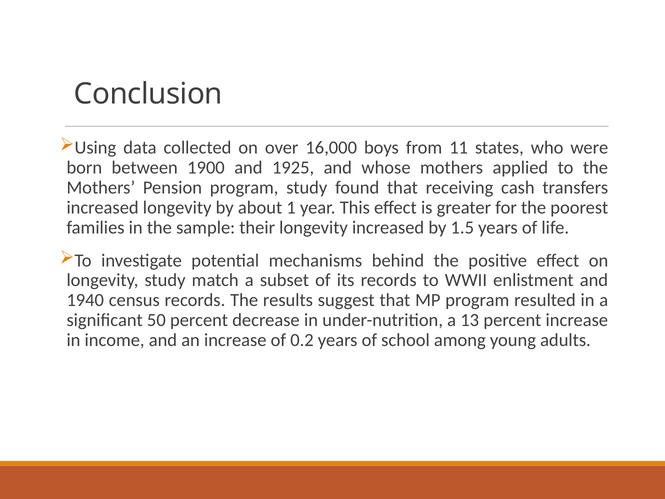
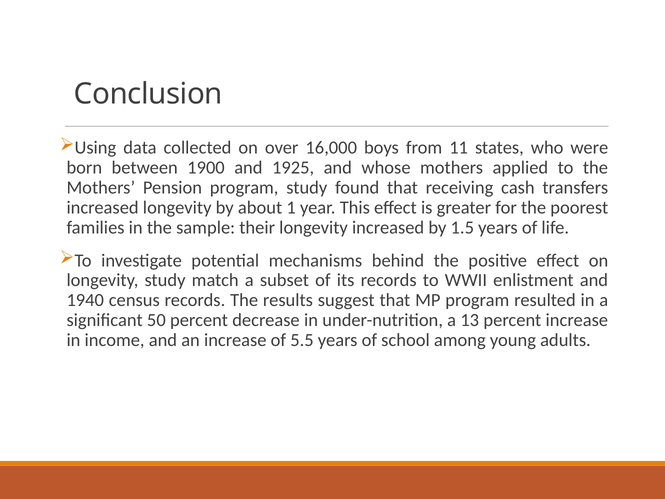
0.2: 0.2 -> 5.5 (302, 340)
